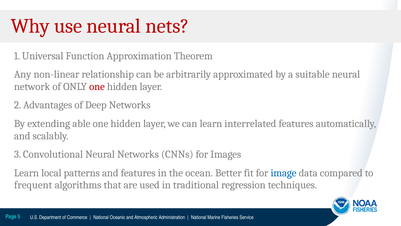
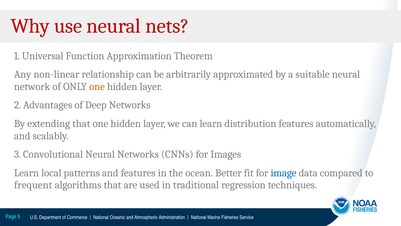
one colour: red -> orange (97, 86)
extending able: able -> that (81, 124)
interrelated: interrelated -> distribution (250, 124)
